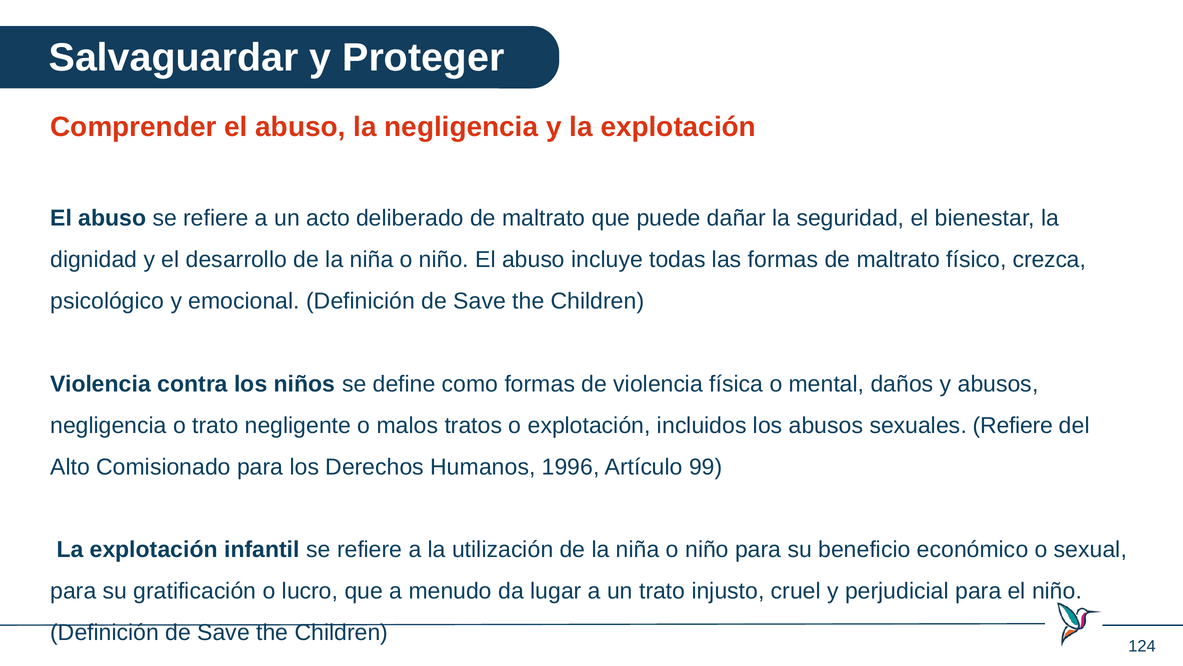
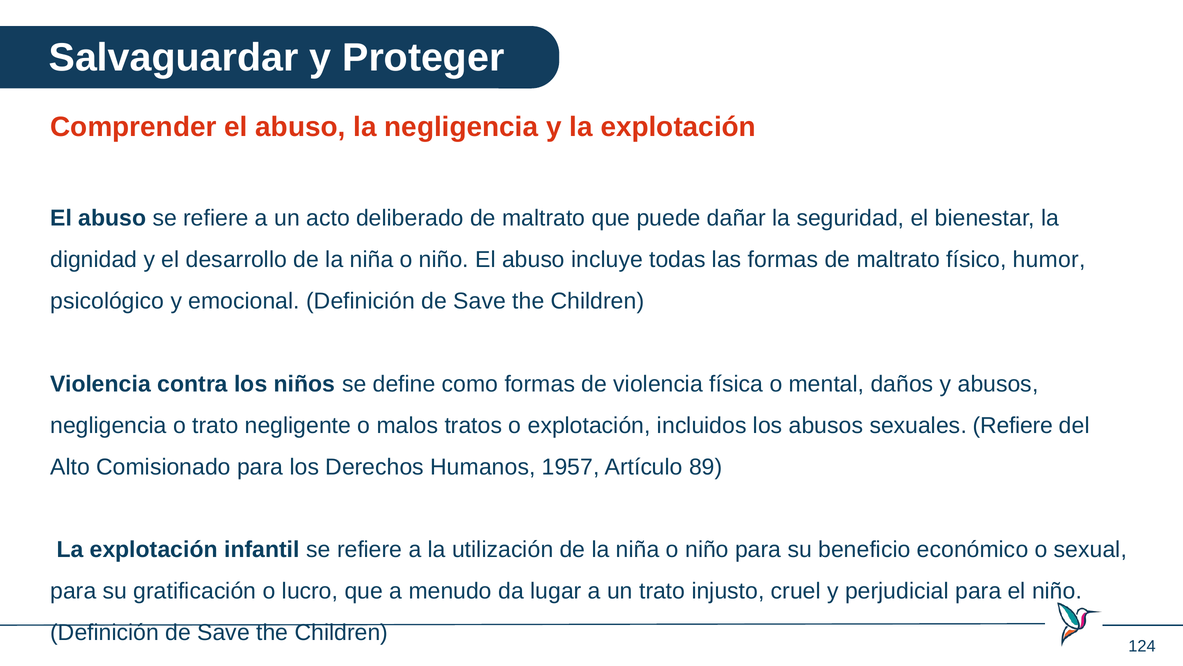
crezca: crezca -> humor (1049, 260)
1996: 1996 -> 1957 (571, 467)
99: 99 -> 89 (706, 467)
